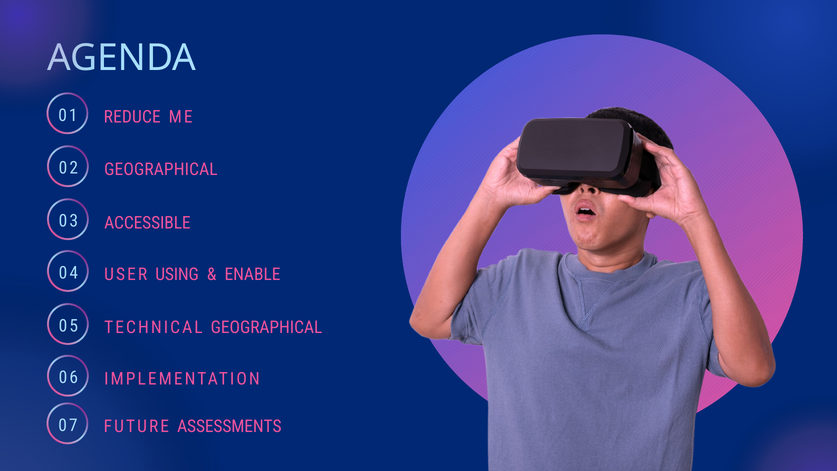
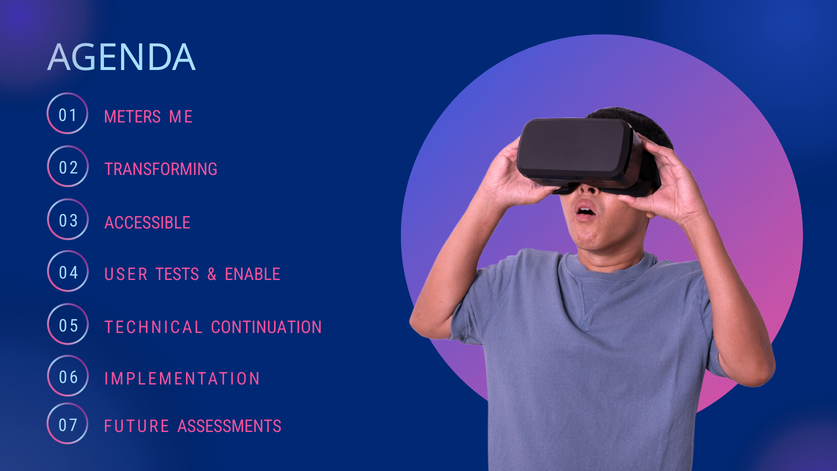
REDUCE: REDUCE -> METERS (132, 117)
GEOGRAPHICAL: GEOGRAPHICAL -> TRANSFORMING (161, 169)
USING: USING -> TESTS (177, 275)
TECHNICAL GEOGRAPHICAL: GEOGRAPHICAL -> CONTINUATION (266, 328)
